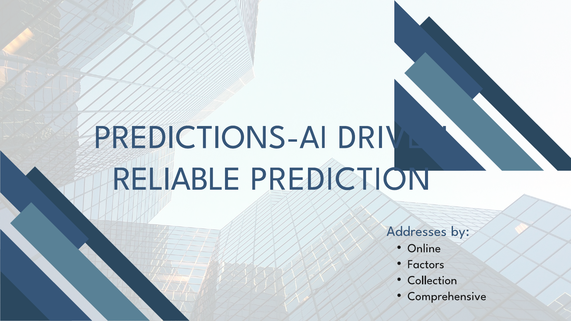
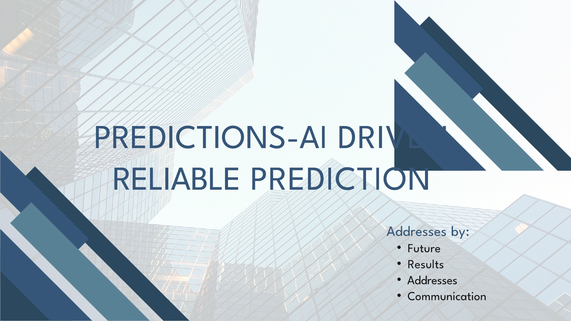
Online: Online -> Future (424, 248)
Factors: Factors -> Results (426, 264)
Collection: Collection -> Addresses (432, 280)
Comprehensive: Comprehensive -> Communication (447, 296)
